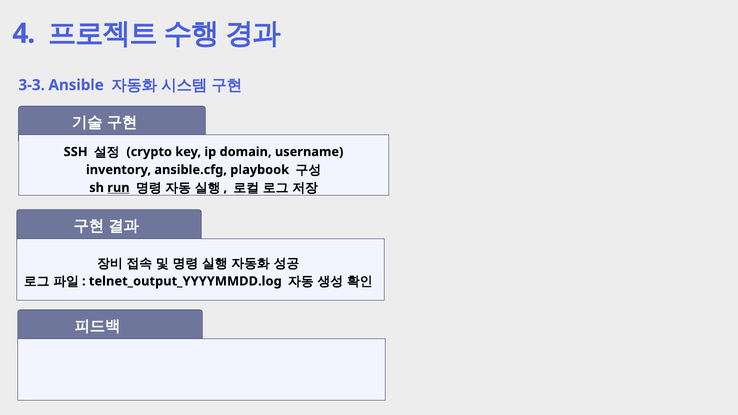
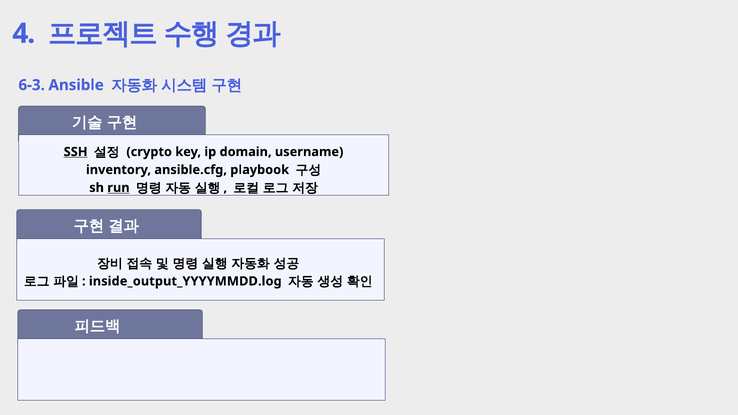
3-3: 3-3 -> 6-3 (32, 85)
SSH underline: none -> present (76, 152)
telnet_output_YYYYMMDD.log: telnet_output_YYYYMMDD.log -> inside_output_YYYYMMDD.log (185, 281)
